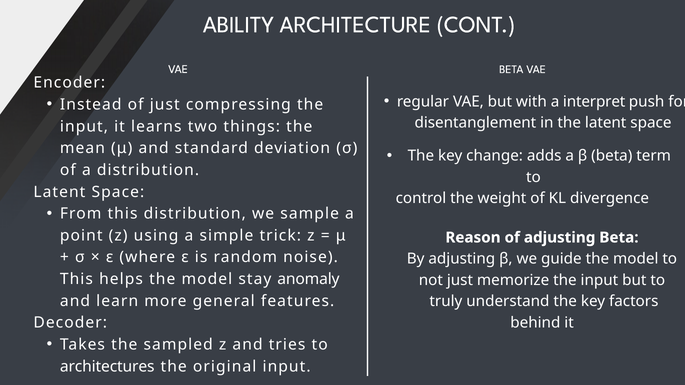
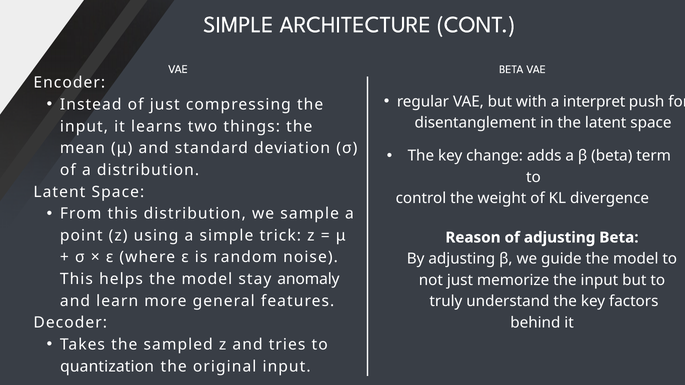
ABILITY: ABILITY -> SIMPLE (238, 25)
architectures: architectures -> quantization (107, 367)
